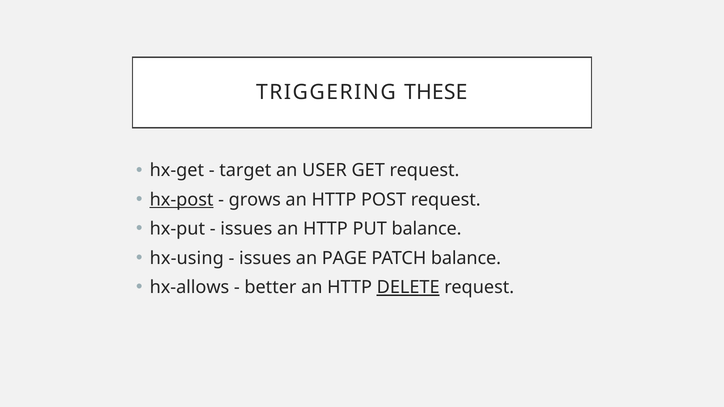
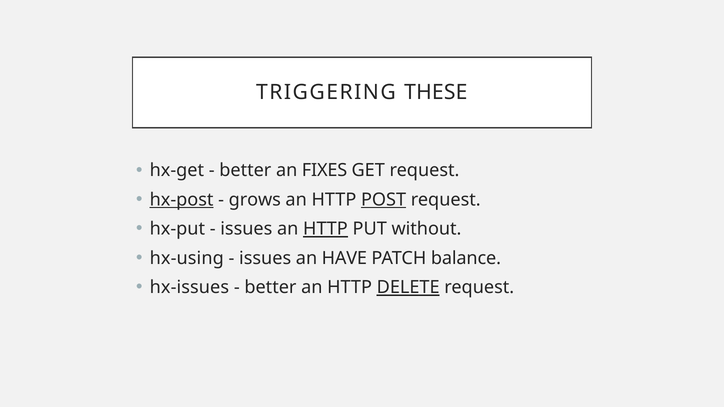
target: target -> better (245, 171)
USER: USER -> FIXES (325, 171)
POST underline: none -> present (384, 200)
HTTP underline: none -> present (325, 229)
PUT balance: balance -> without (426, 229)
PAGE: PAGE -> HAVE (344, 258)
hx-allows: hx-allows -> hx-issues (189, 288)
